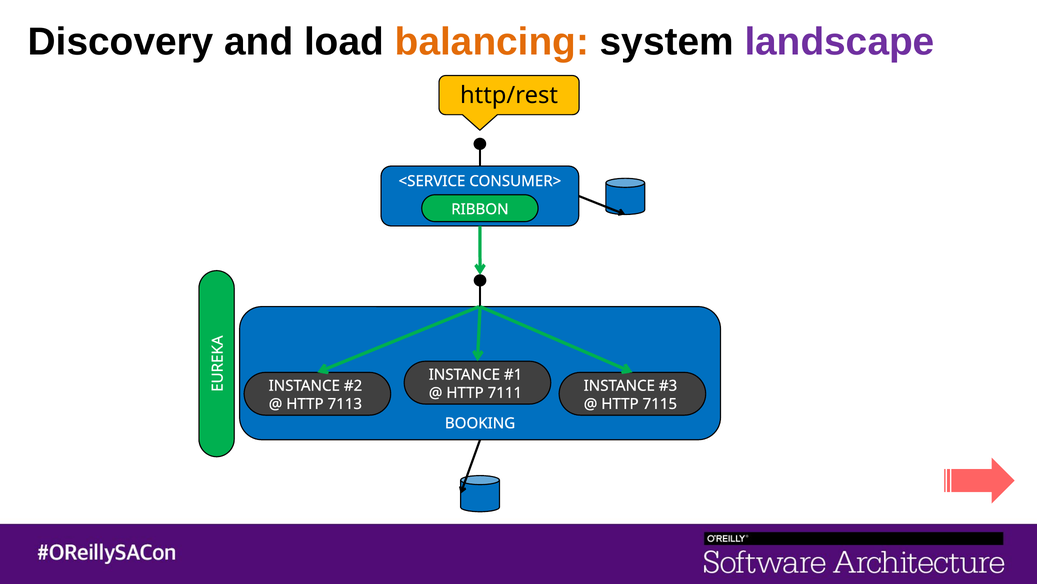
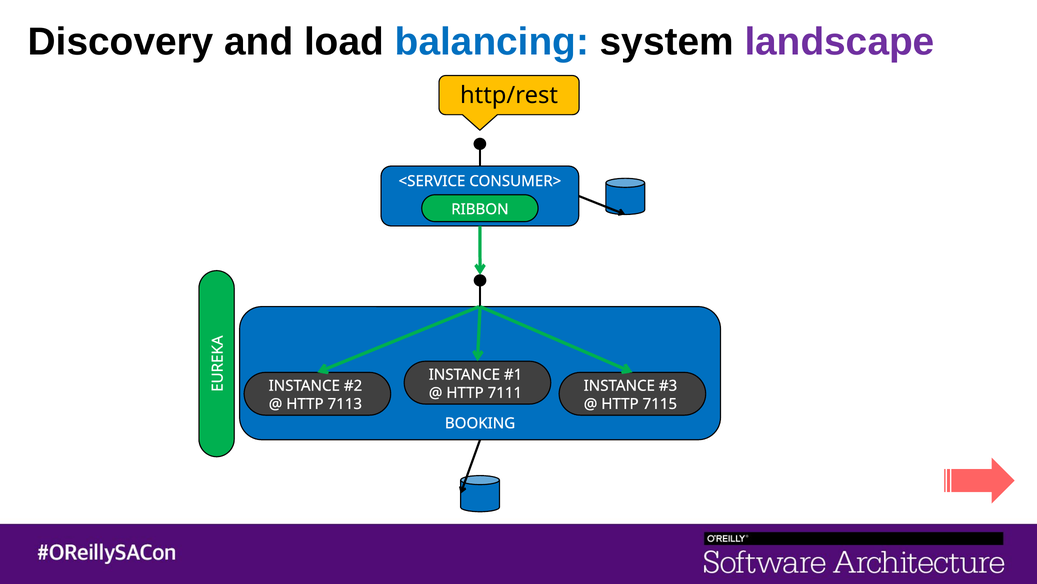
balancing colour: orange -> blue (492, 42)
